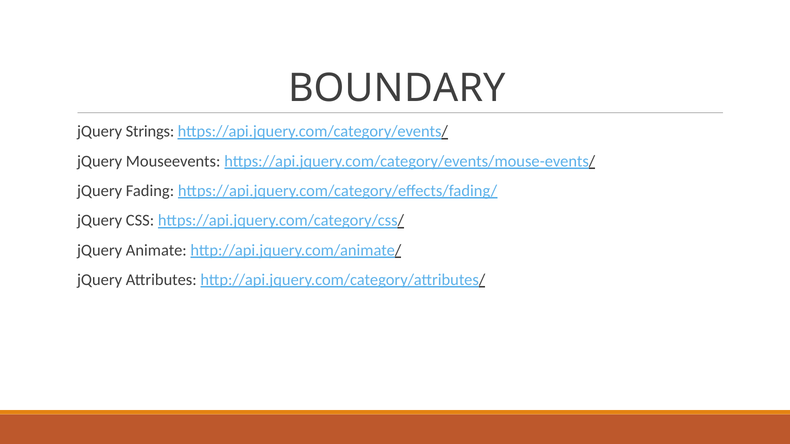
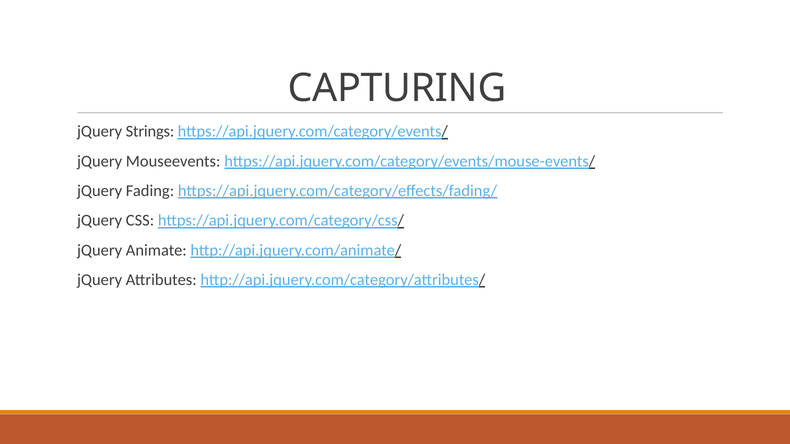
BOUNDARY: BOUNDARY -> CAPTURING (397, 89)
